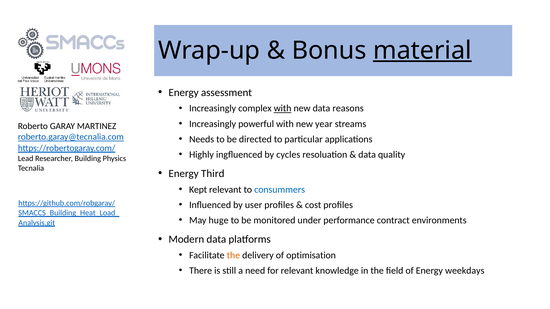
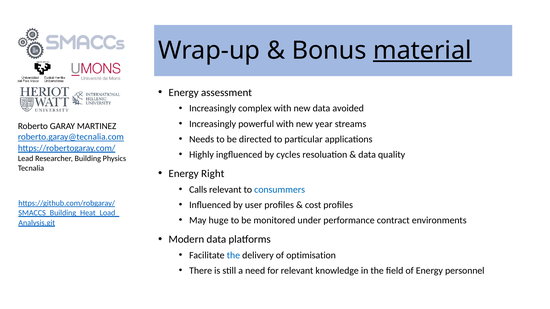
with underline: present -> none (283, 109)
reasons: reasons -> avoided (348, 109)
Third: Third -> Right (213, 174)
Kept: Kept -> Calls (198, 190)
the colour: orange -> blue (233, 256)
weekdays: weekdays -> personnel (465, 271)
